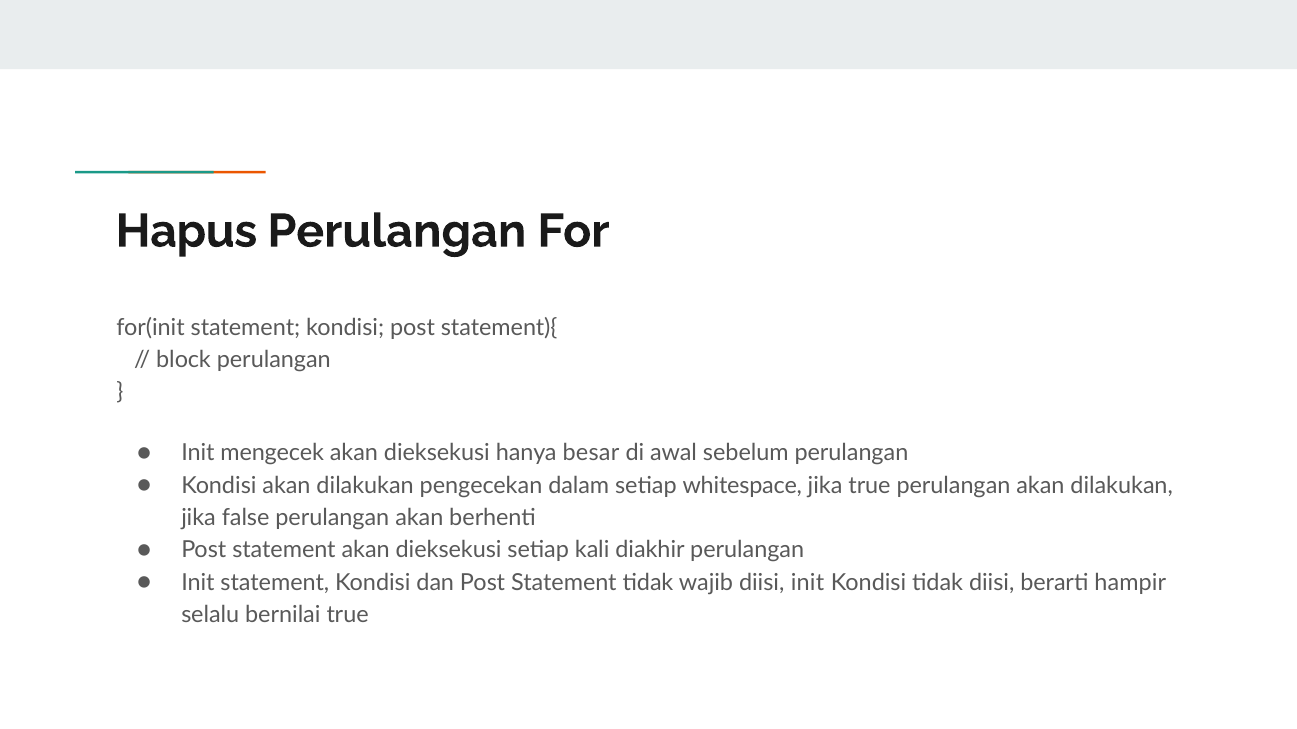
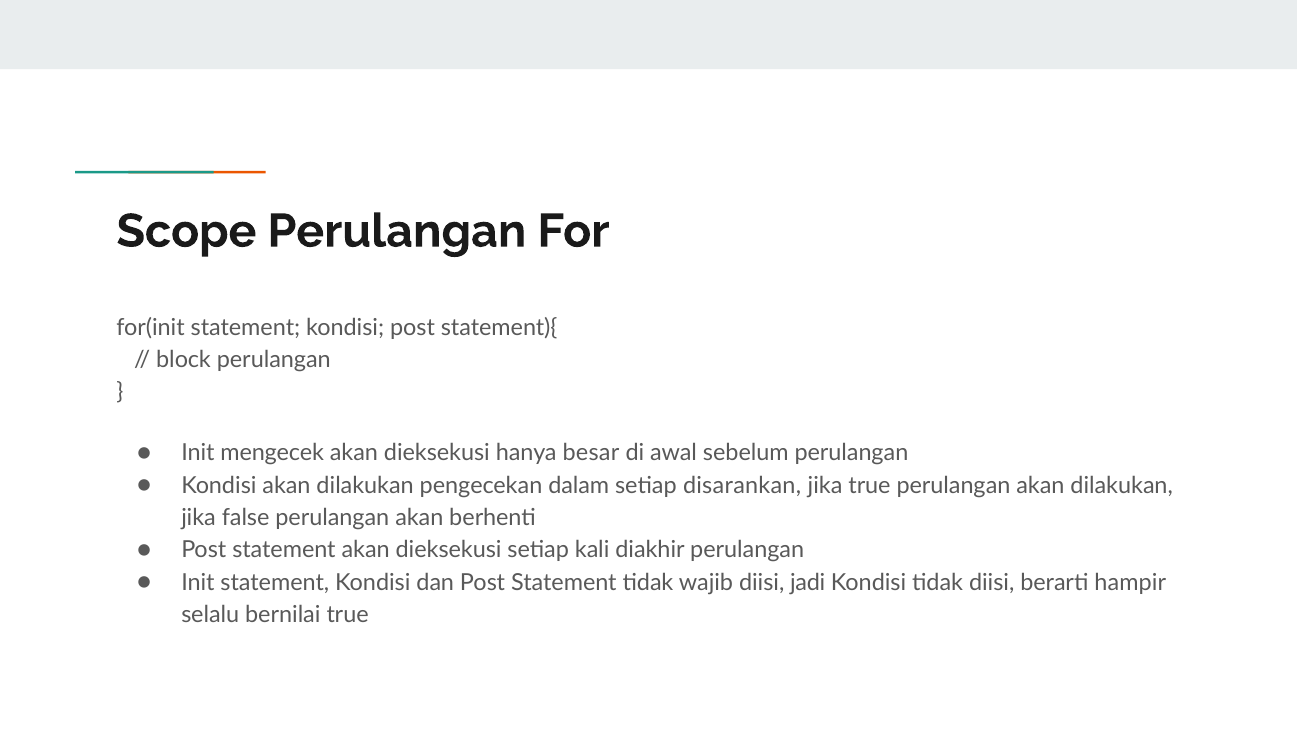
Hapus: Hapus -> Scope (186, 231)
whitespace: whitespace -> disarankan (742, 486)
diisi init: init -> jadi (808, 583)
